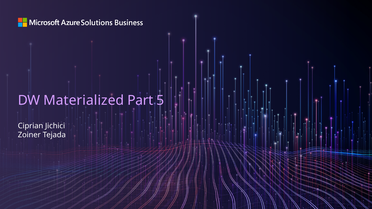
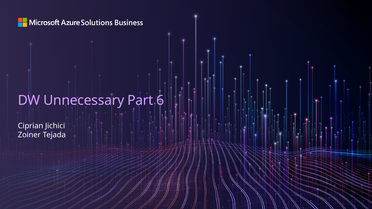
Materialized: Materialized -> Unnecessary (84, 101)
5: 5 -> 6 (160, 101)
